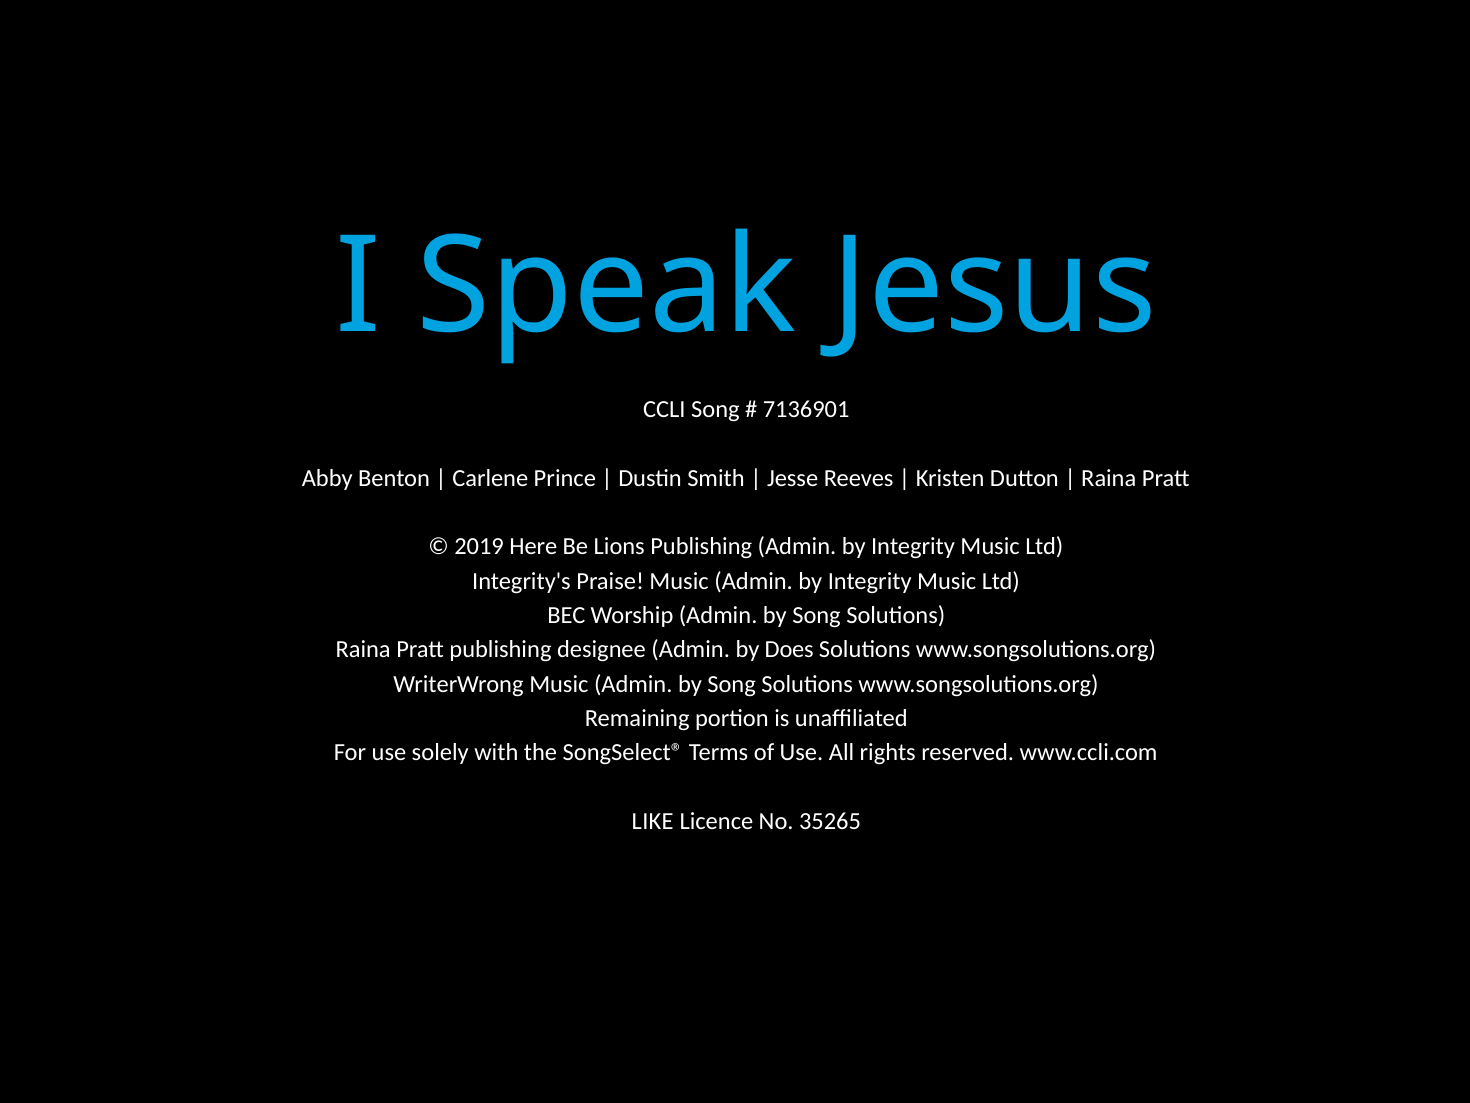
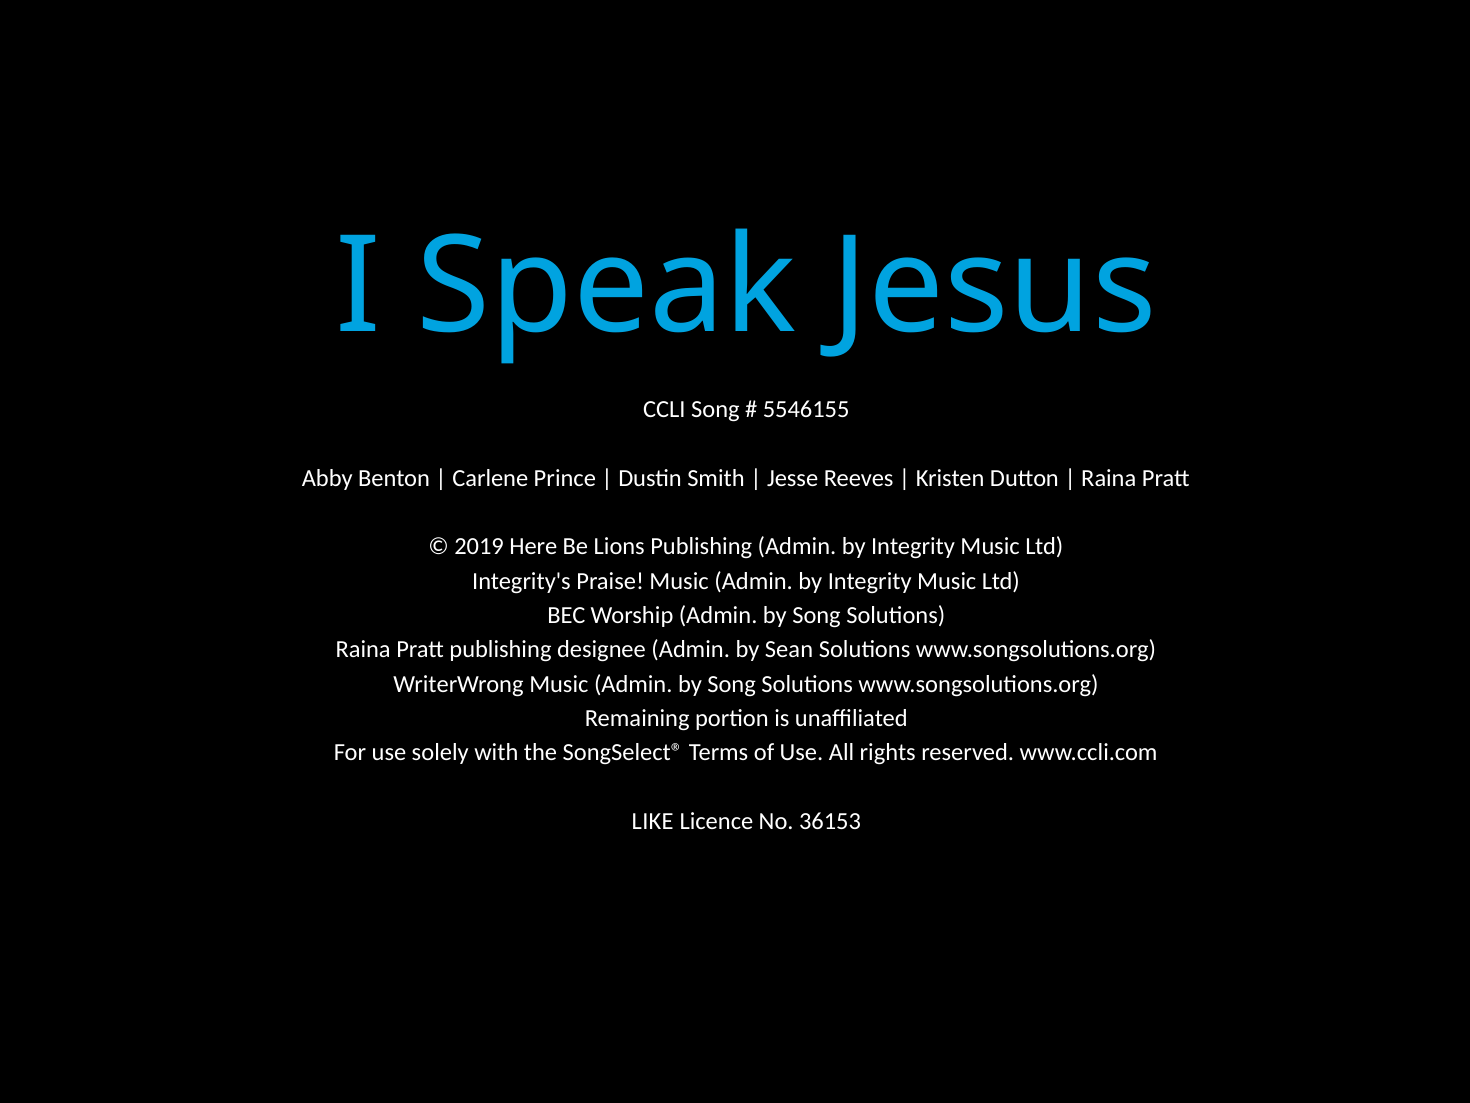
7136901: 7136901 -> 5546155 (806, 409)
Does: Does -> Sean (789, 650)
35265: 35265 -> 36153 (830, 821)
